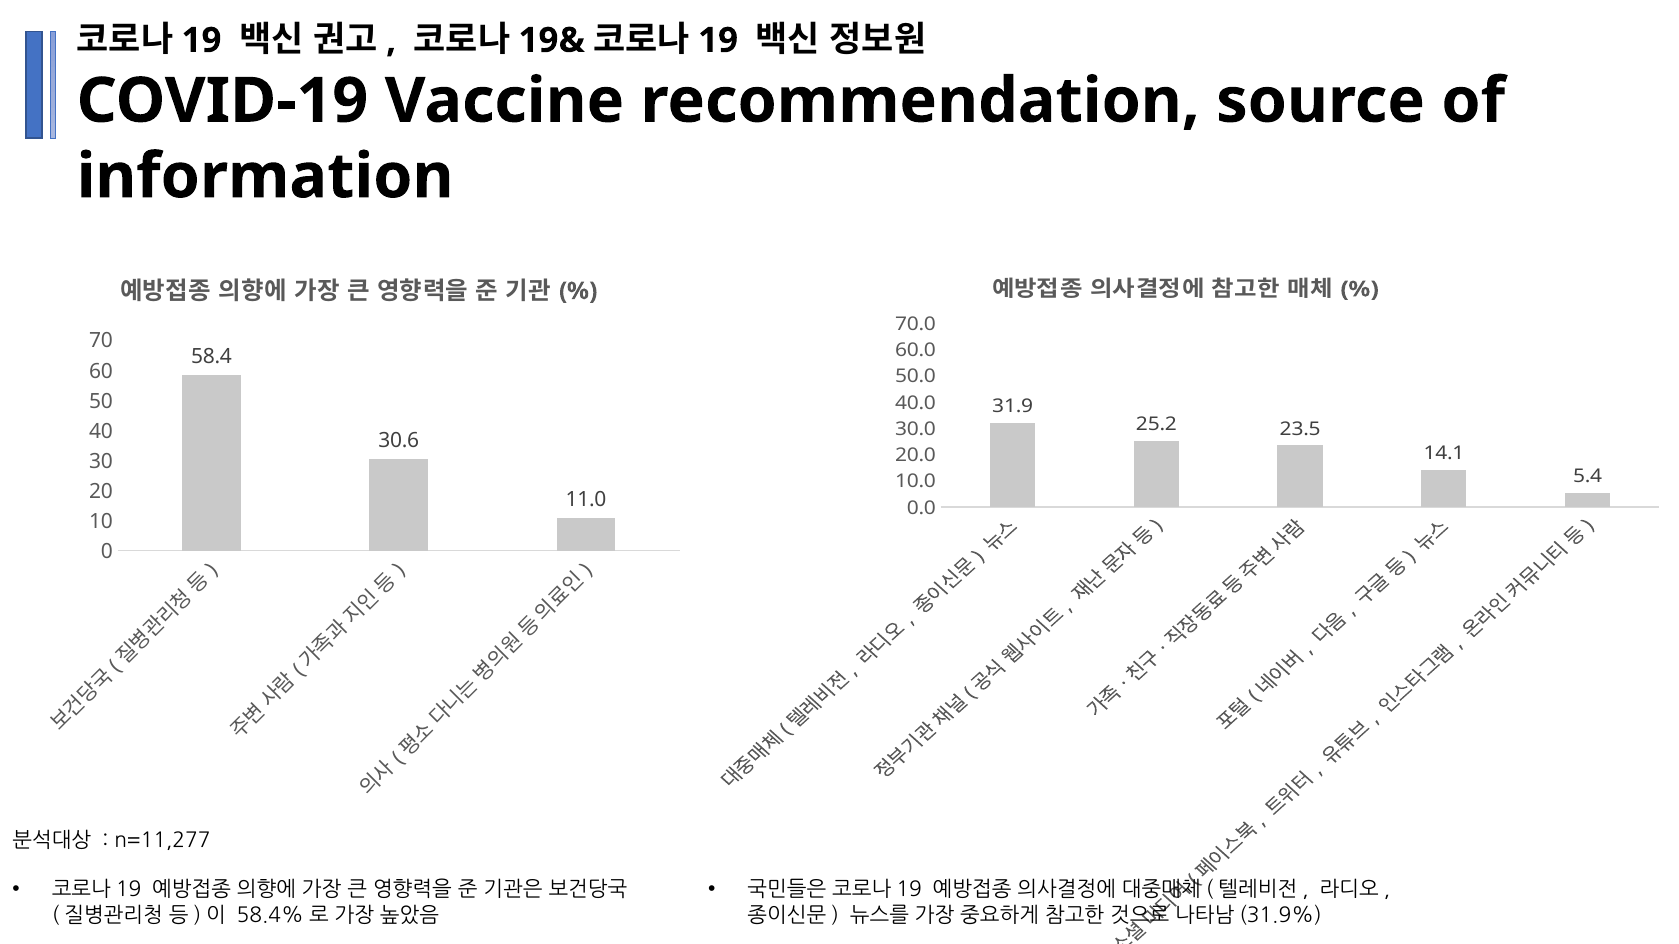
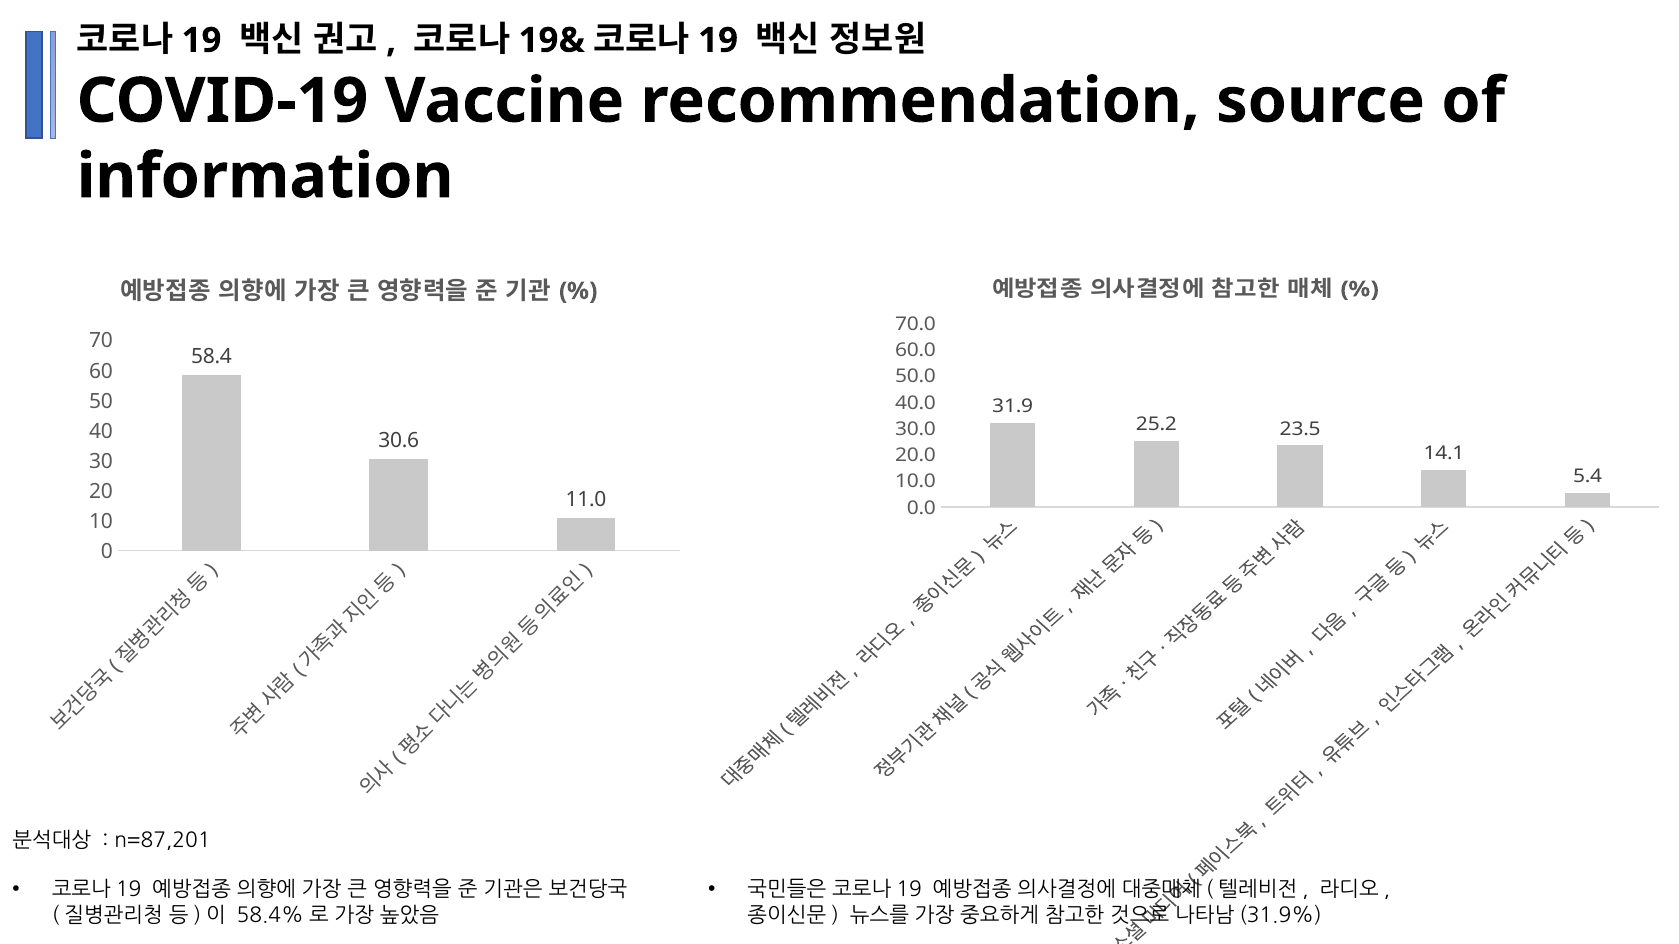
n=11,277: n=11,277 -> n=87,201 (162, 841)
